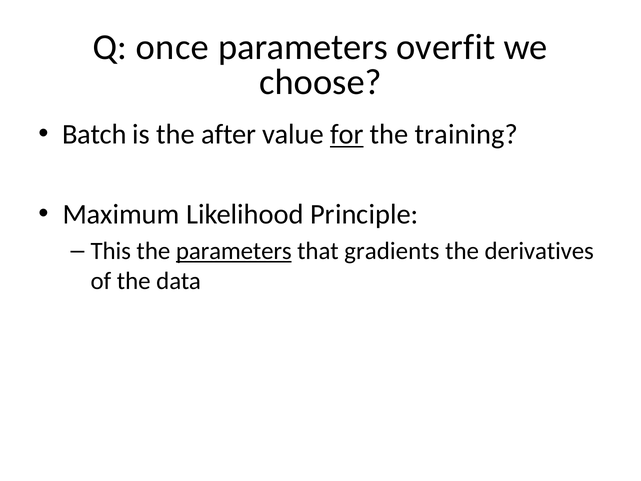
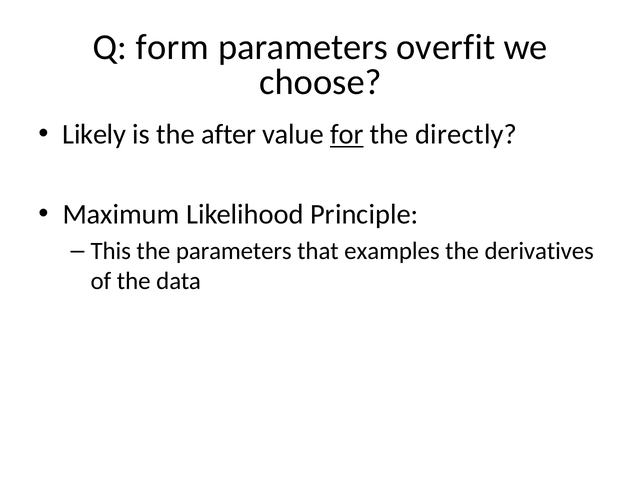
once: once -> form (172, 47)
Batch: Batch -> Likely (94, 134)
training: training -> directly (466, 134)
parameters underline: present -> none (234, 251)
gradients: gradients -> examples (392, 251)
